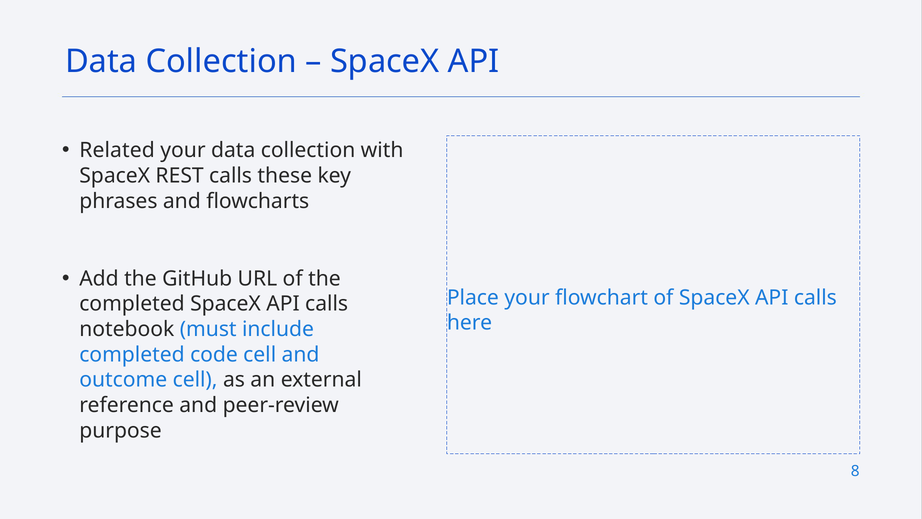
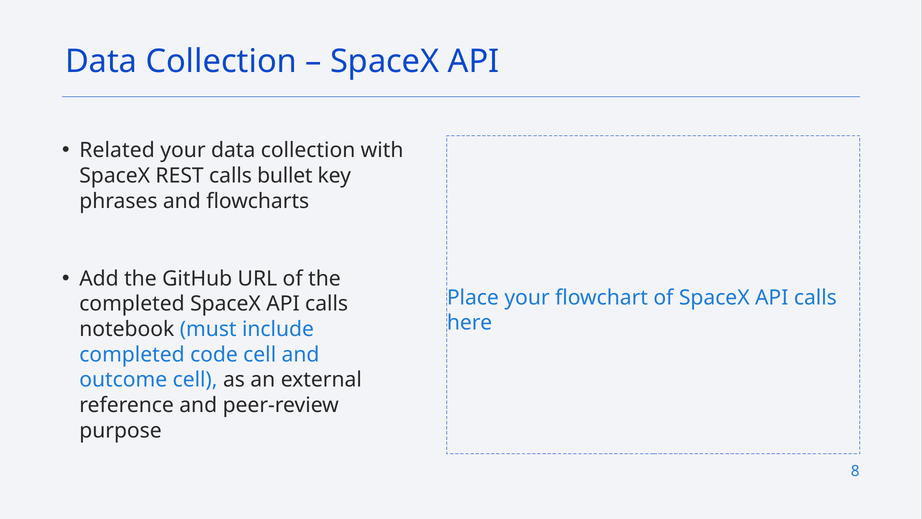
these: these -> bullet (285, 176)
